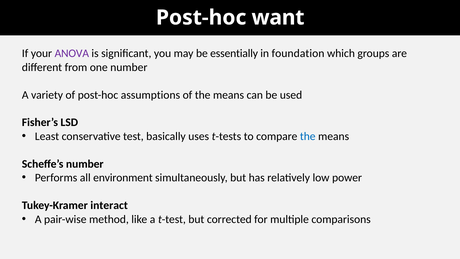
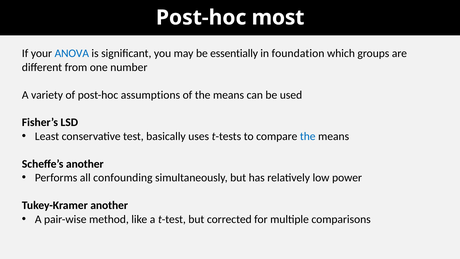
want: want -> most (278, 18)
ANOVA colour: purple -> blue (72, 53)
Scheffe’s number: number -> another (85, 164)
environment: environment -> confounding (123, 178)
Tukey-Kramer interact: interact -> another (109, 205)
